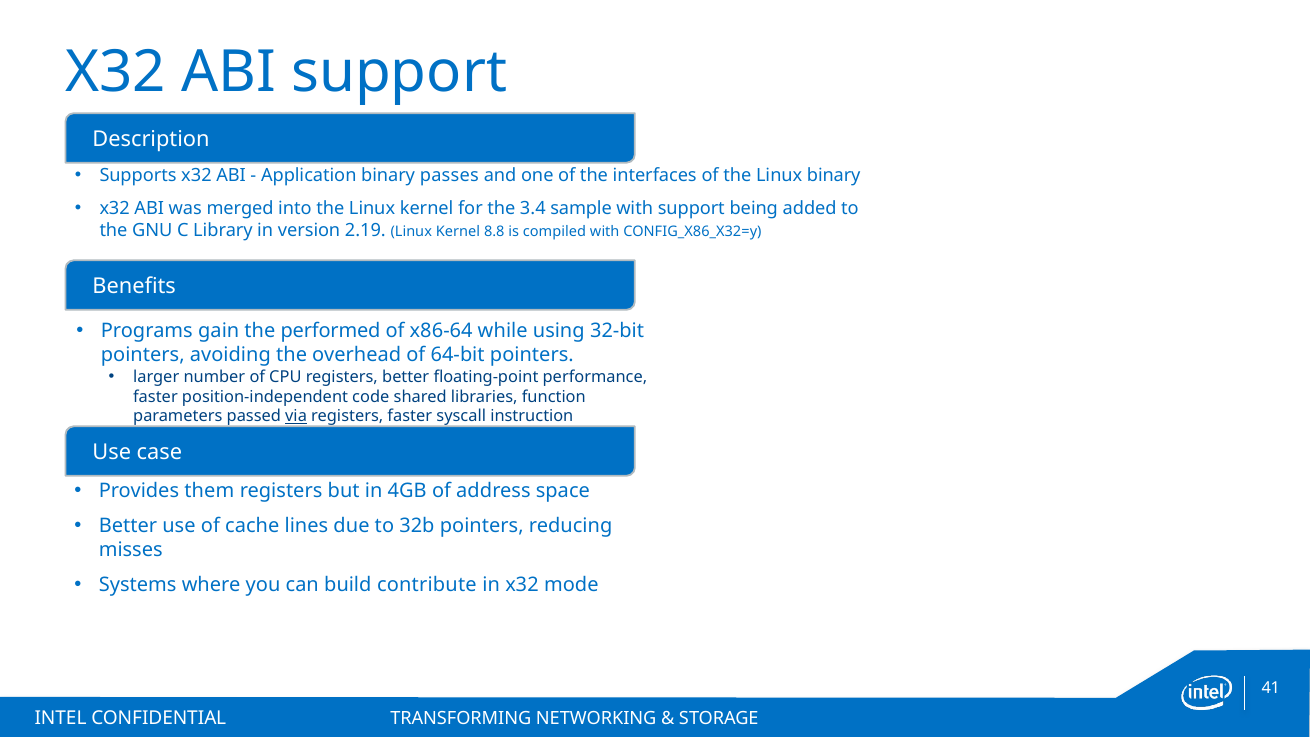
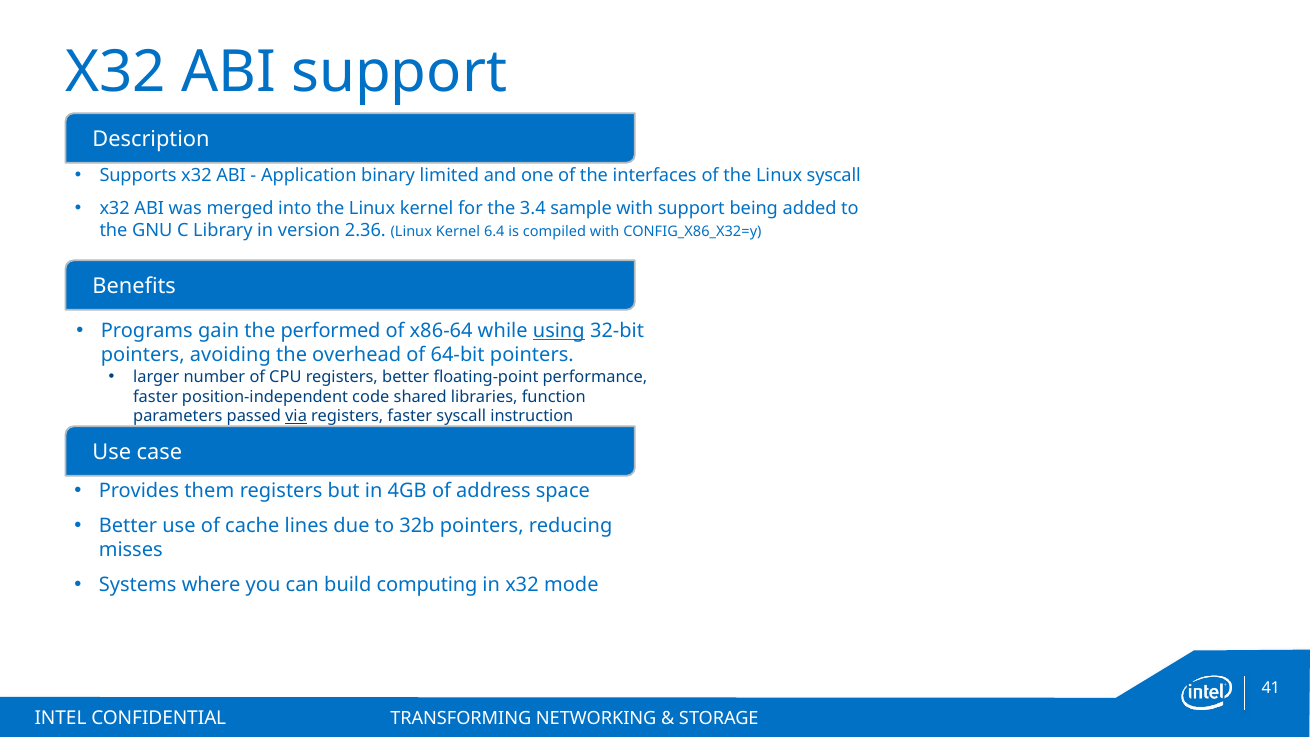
passes: passes -> limited (449, 175)
Linux binary: binary -> syscall (834, 175)
2.19: 2.19 -> 2.36 (365, 230)
8.8: 8.8 -> 6.4 (494, 231)
using underline: none -> present (559, 331)
contribute: contribute -> computing (427, 585)
